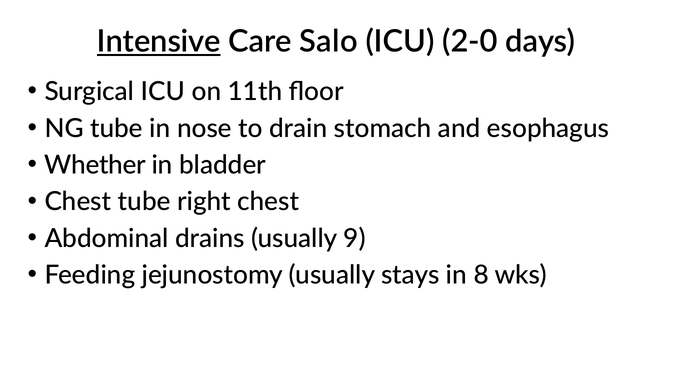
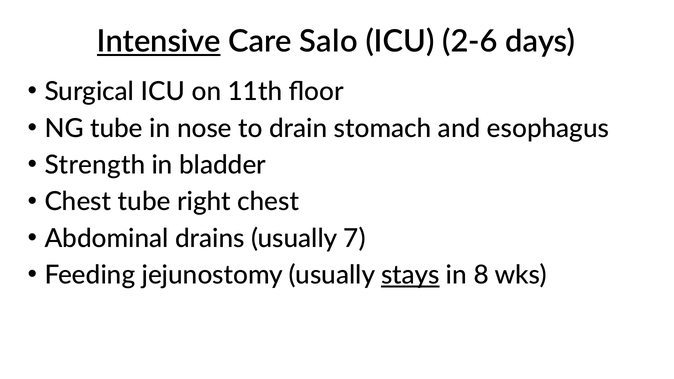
2-0: 2-0 -> 2-6 (470, 42)
Whether: Whether -> Strength (95, 165)
9: 9 -> 7 (354, 239)
stays underline: none -> present (410, 275)
